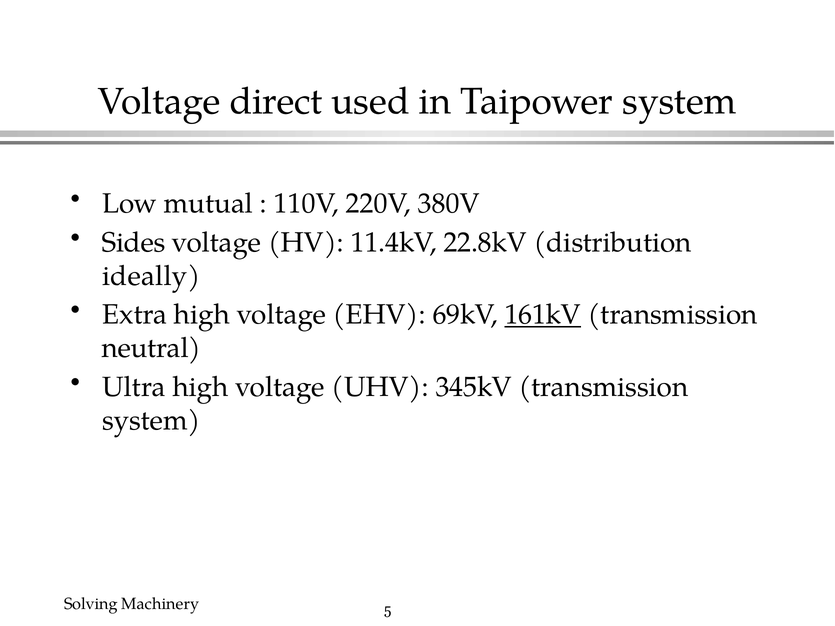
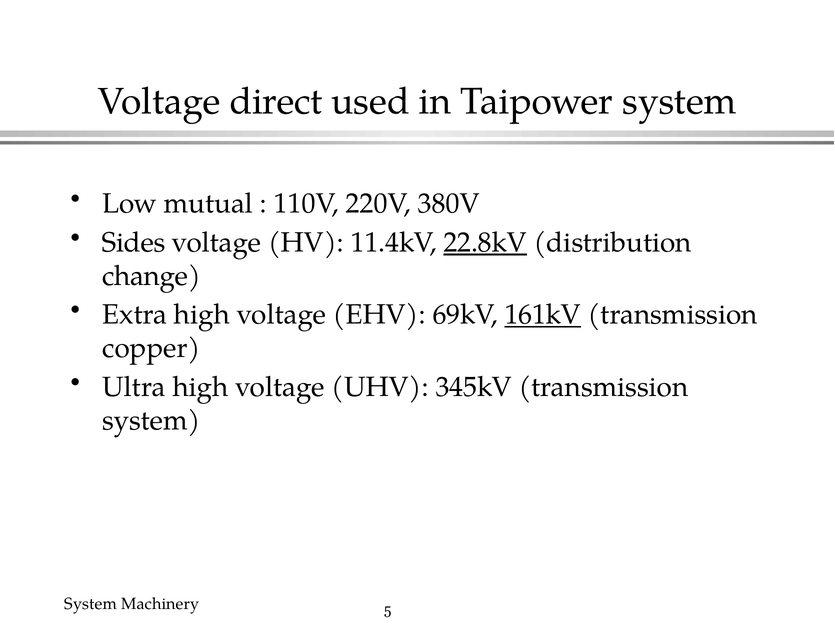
22.8kV underline: none -> present (485, 243)
ideally: ideally -> change (151, 276)
neutral: neutral -> copper (151, 348)
Solving: Solving -> System (91, 604)
